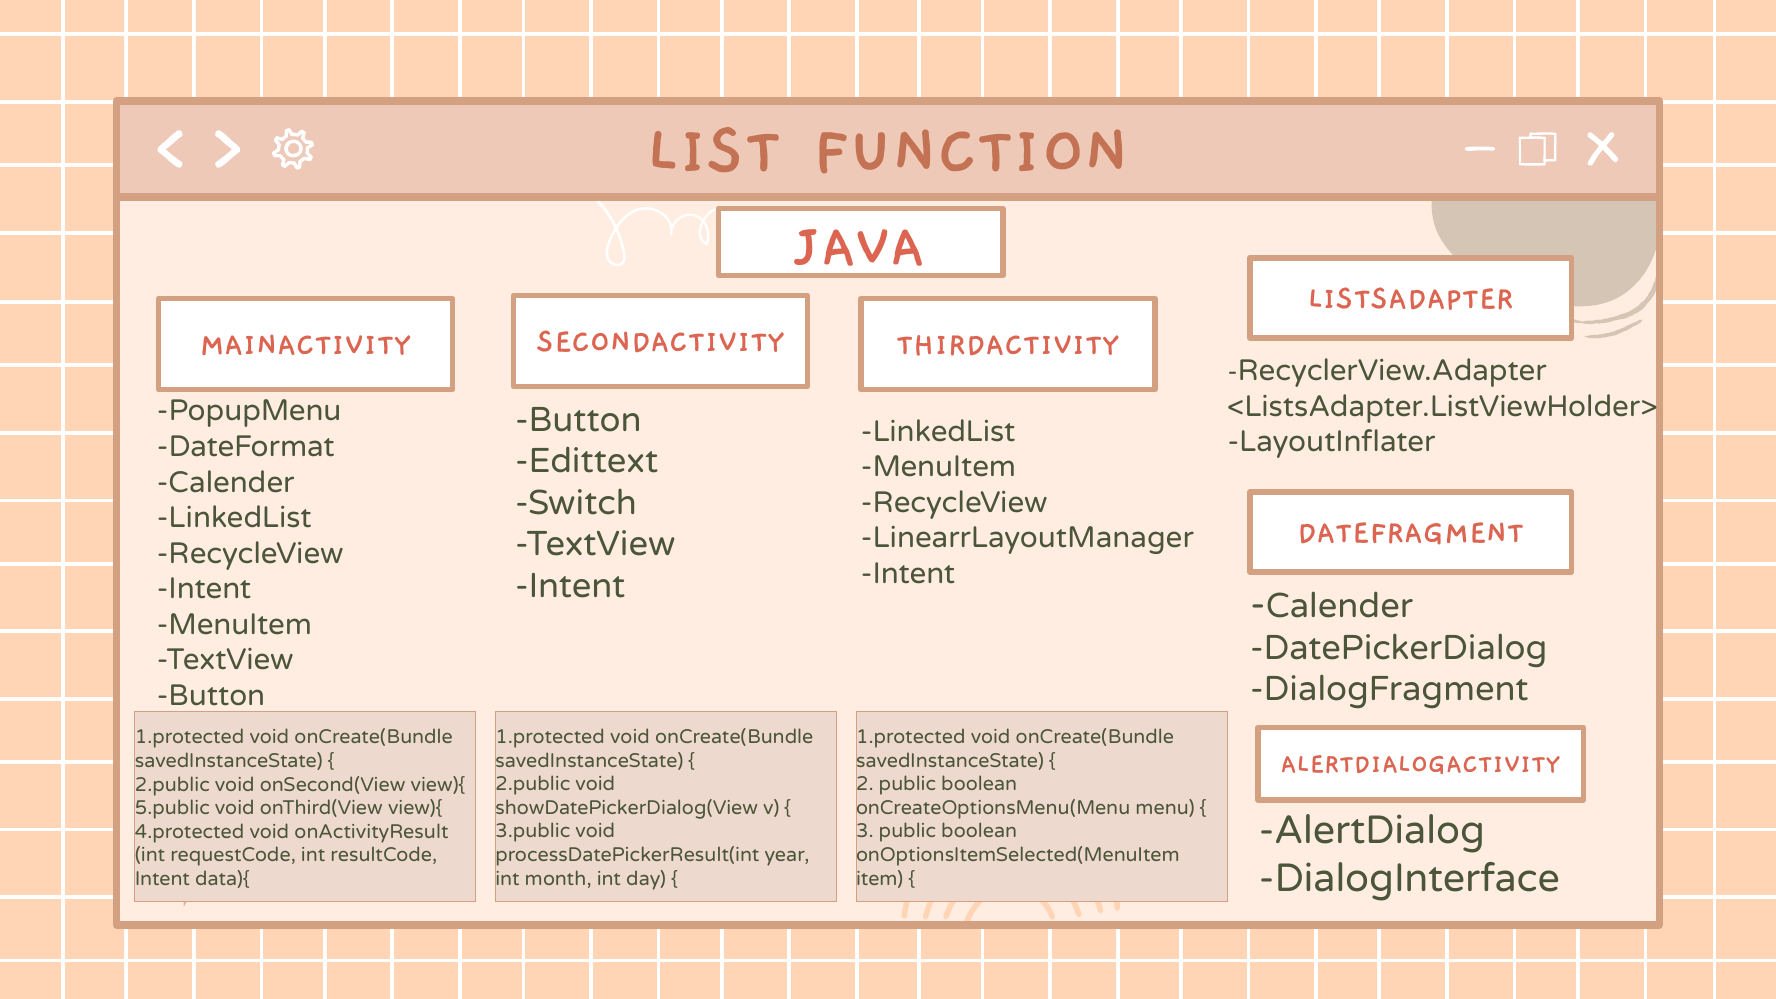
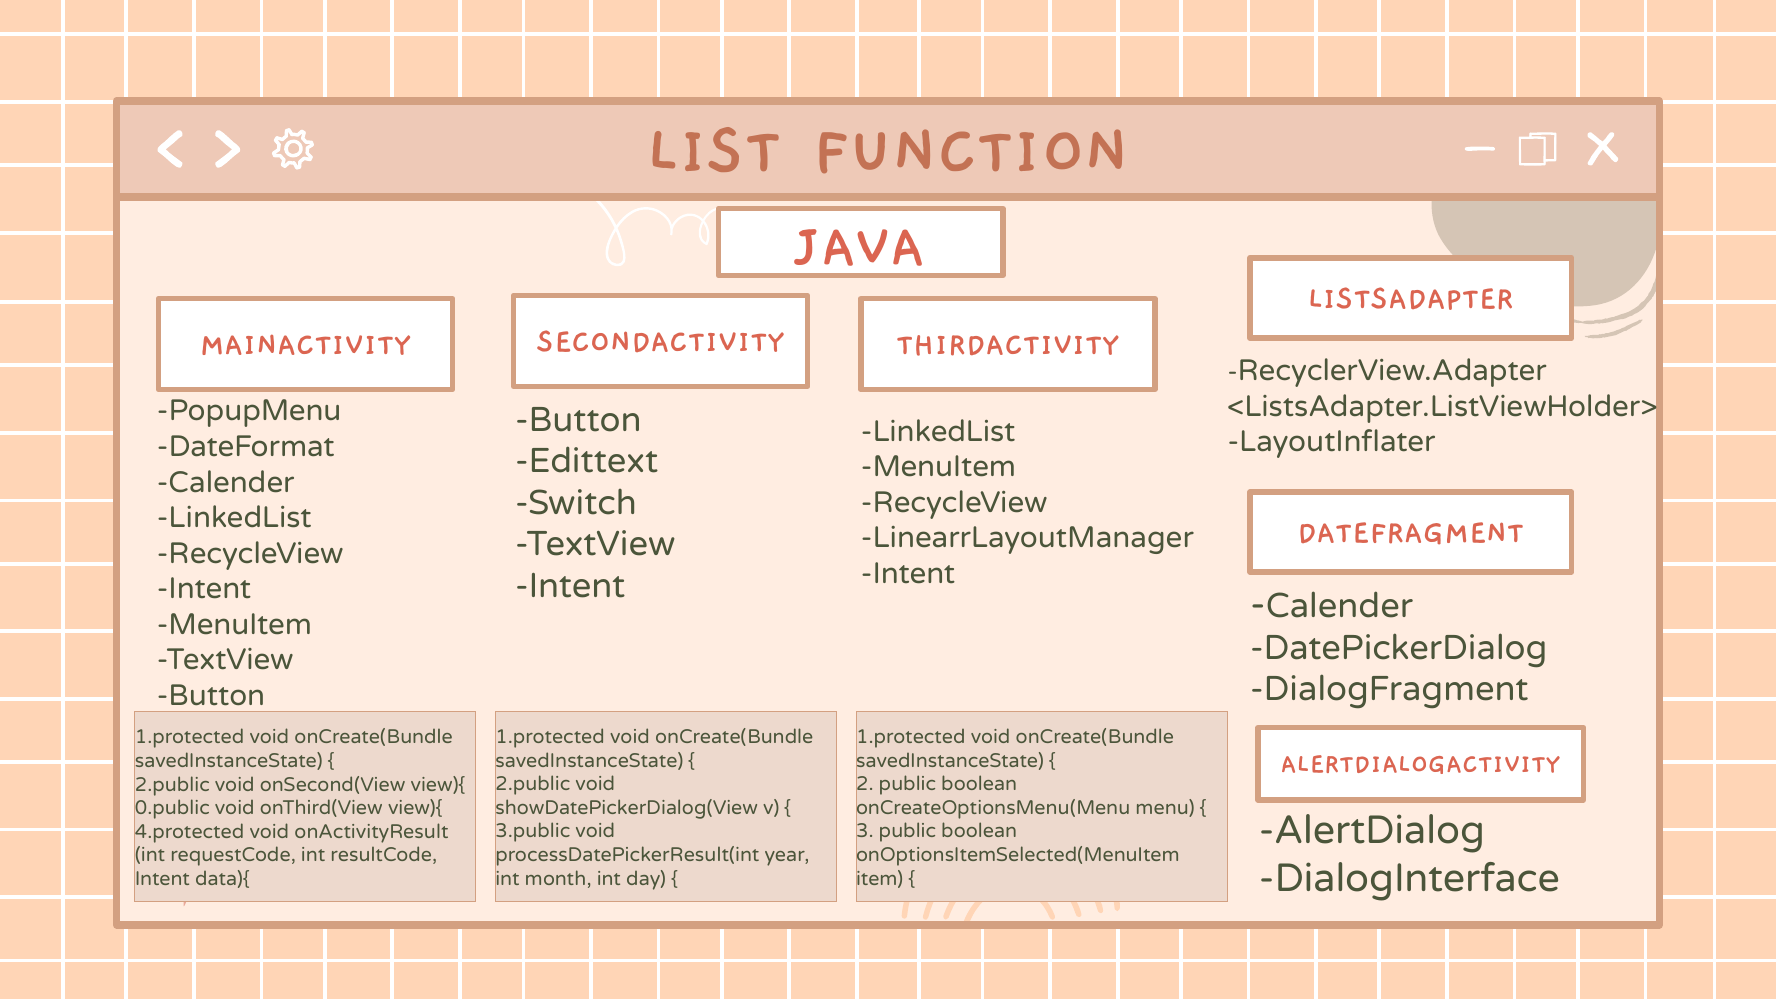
5.public: 5.public -> 0.public (172, 808)
